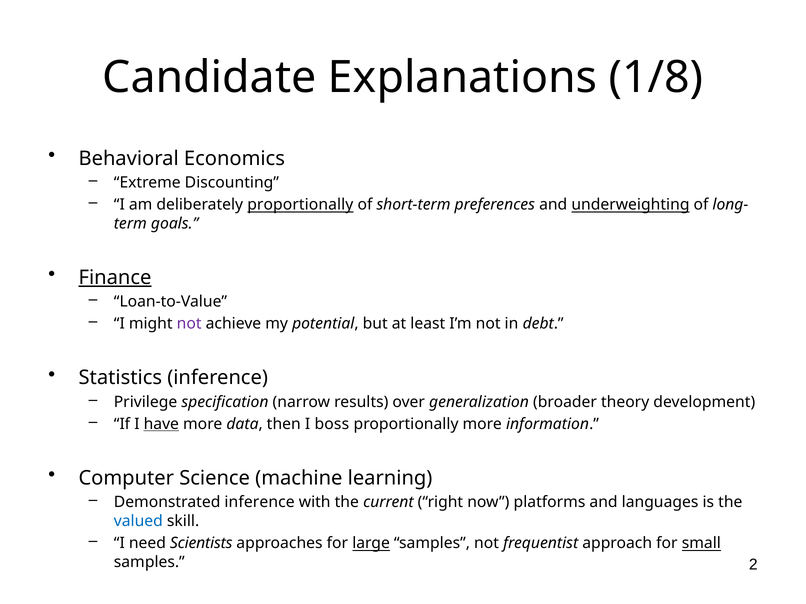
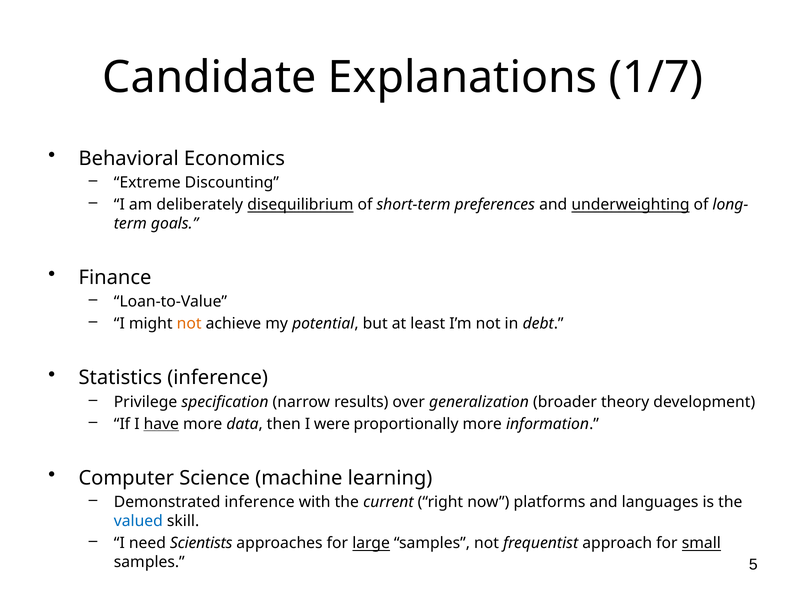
1/8: 1/8 -> 1/7 (656, 78)
deliberately proportionally: proportionally -> disequilibrium (300, 205)
Finance underline: present -> none (115, 278)
not colour: purple -> orange (189, 324)
boss: boss -> were (332, 424)
2: 2 -> 5 (753, 565)
